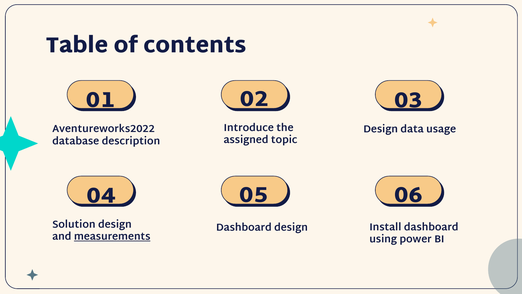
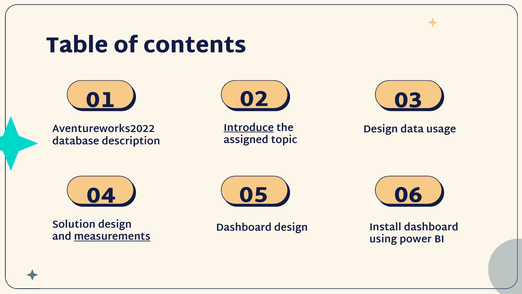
Introduce underline: none -> present (249, 128)
